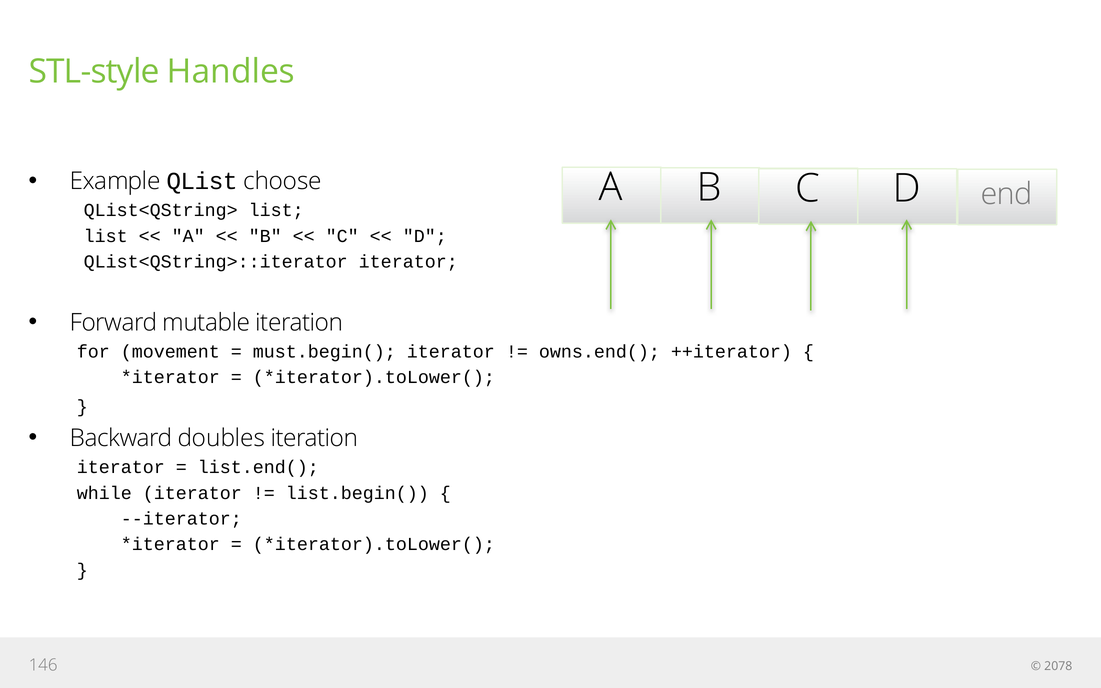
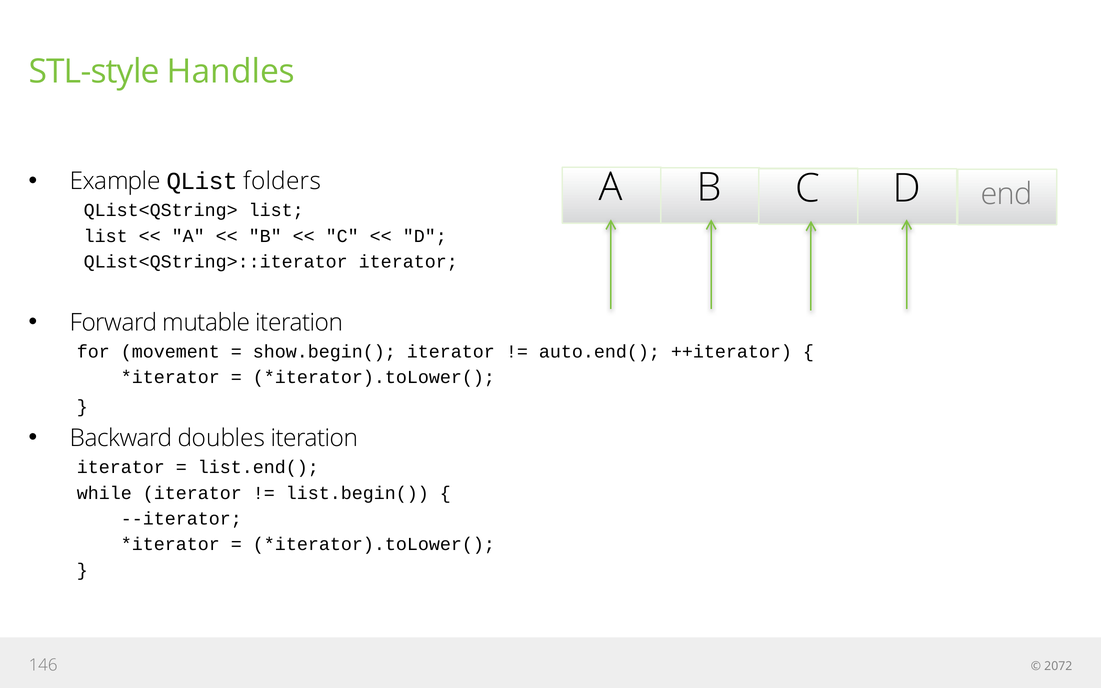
choose: choose -> folders (282, 181)
must.begin(: must.begin( -> show.begin( (324, 352)
owns.end(: owns.end( -> auto.end( (599, 352)
2078: 2078 -> 2072 (1058, 666)
